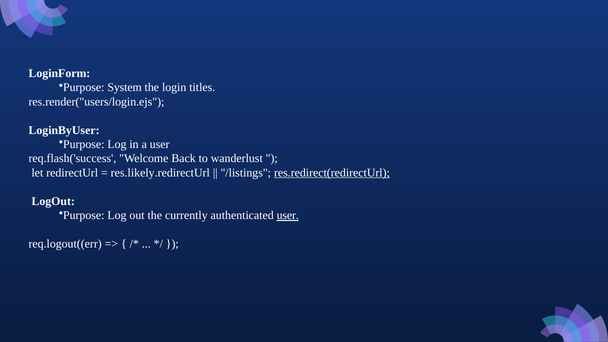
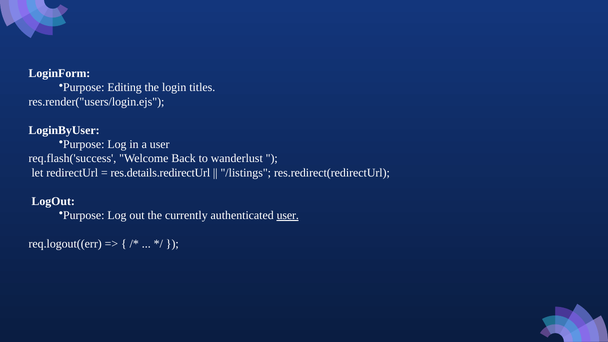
System: System -> Editing (125, 88)
res.likely.redirectUrl: res.likely.redirectUrl -> res.details.redirectUrl (160, 173)
res.redirect(redirectUrl underline: present -> none (332, 173)
